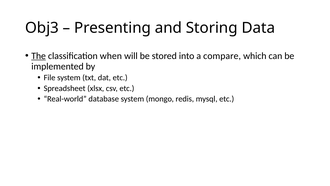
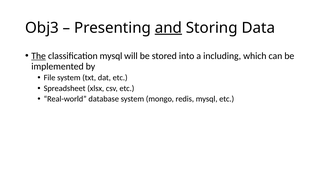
and underline: none -> present (168, 28)
classification when: when -> mysql (111, 56)
compare: compare -> including (222, 56)
